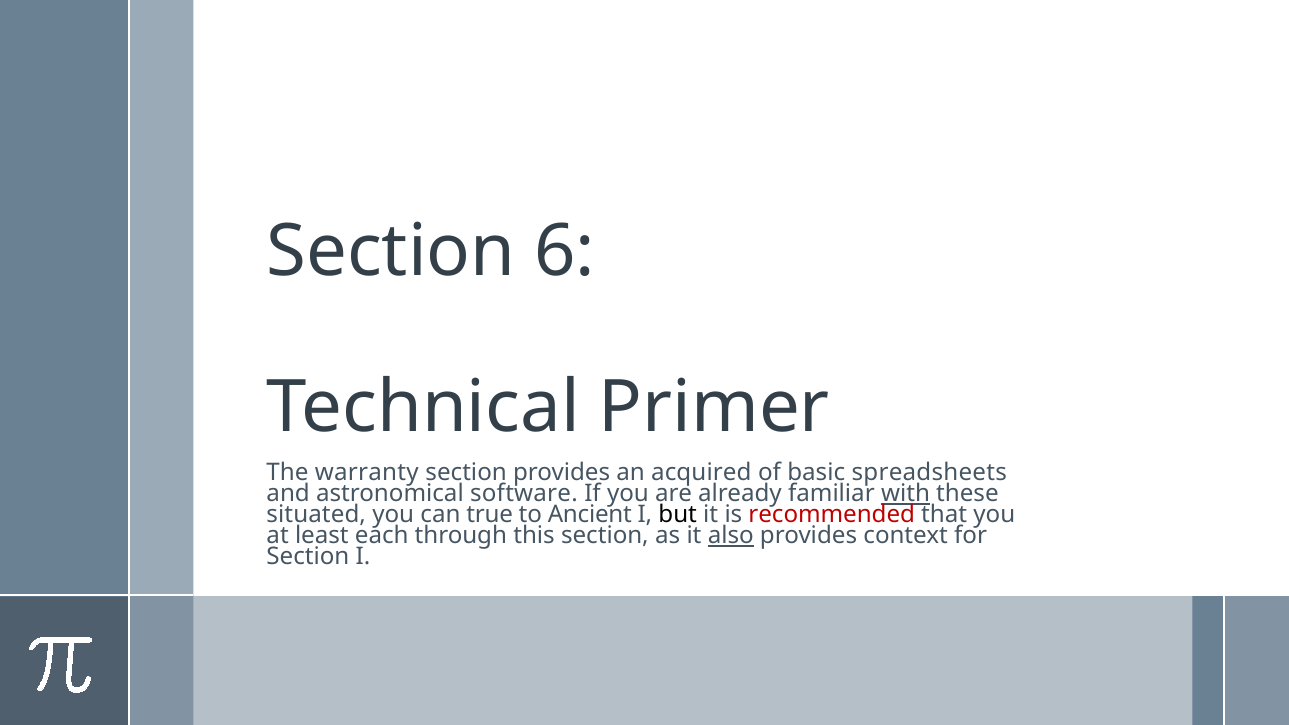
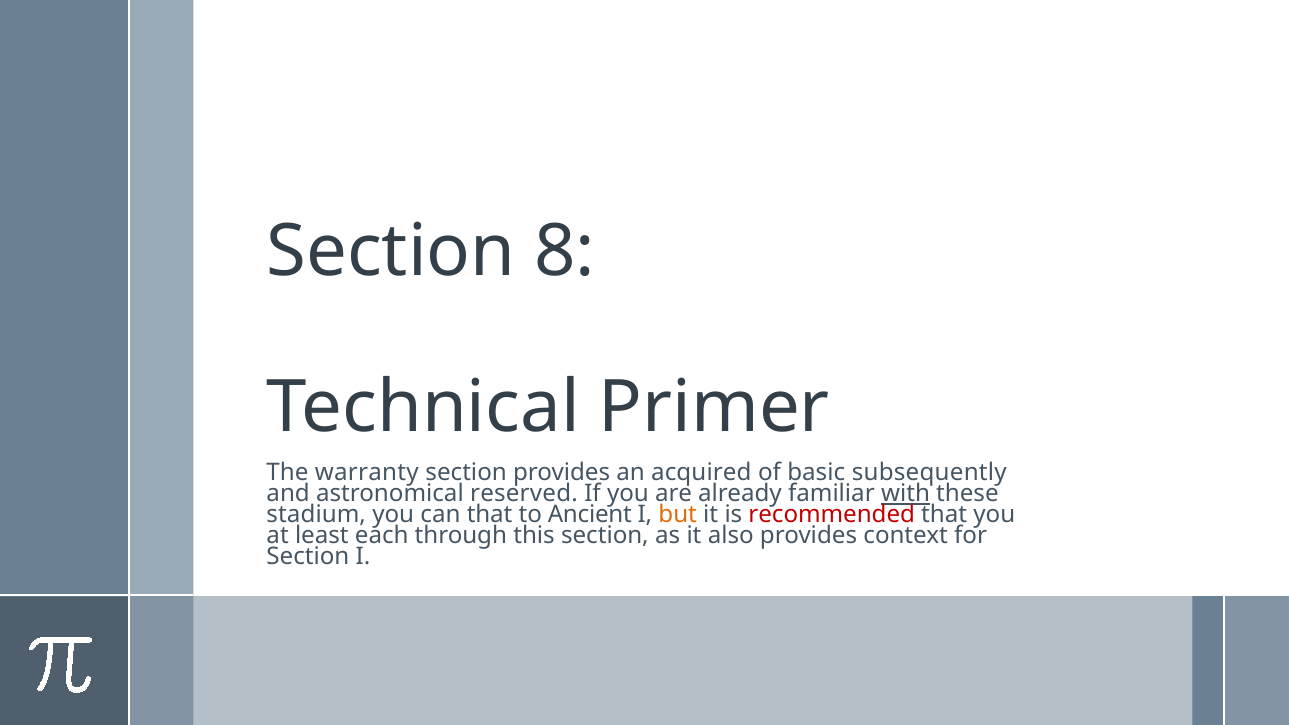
6: 6 -> 8 (565, 252)
spreadsheets: spreadsheets -> subsequently (929, 473)
software: software -> reserved (524, 494)
situated: situated -> stadium (316, 515)
can true: true -> that (490, 515)
but colour: black -> orange (678, 515)
also underline: present -> none (731, 536)
